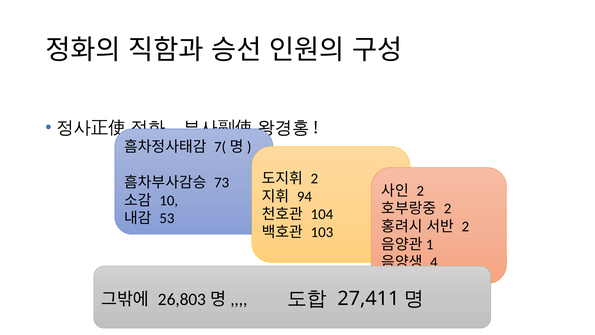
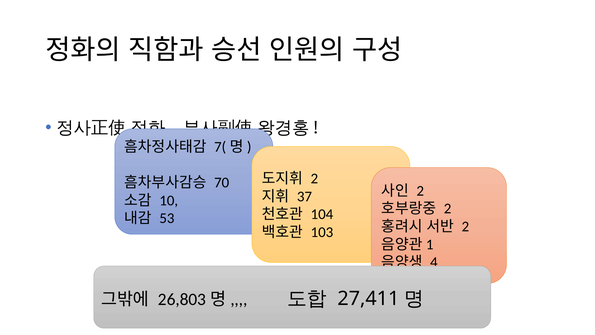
73: 73 -> 70 (222, 182)
94: 94 -> 37 (304, 196)
